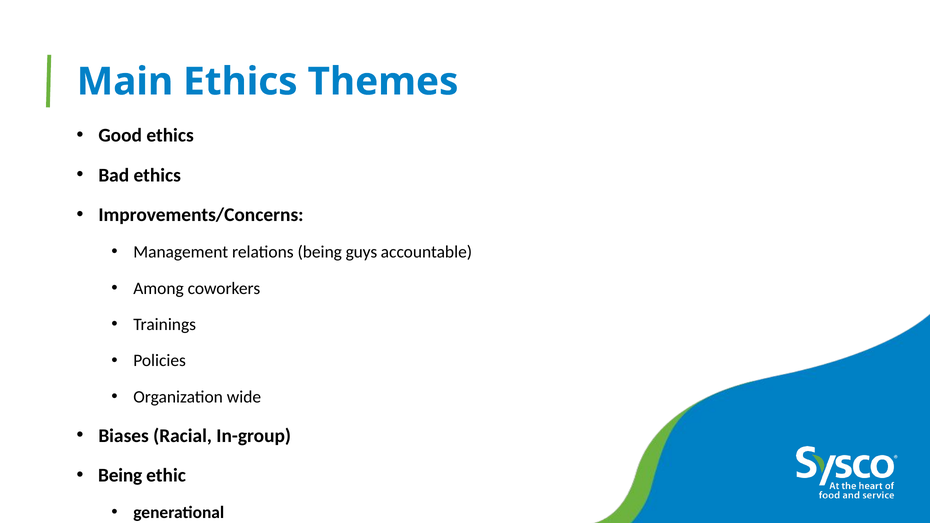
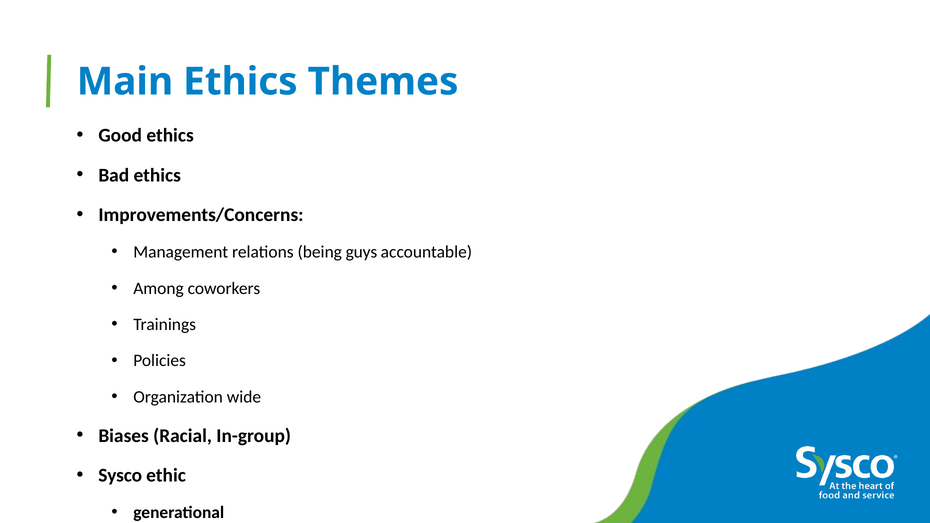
Being: Being -> Sysco (120, 475)
